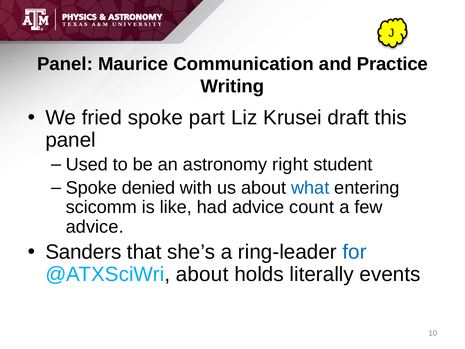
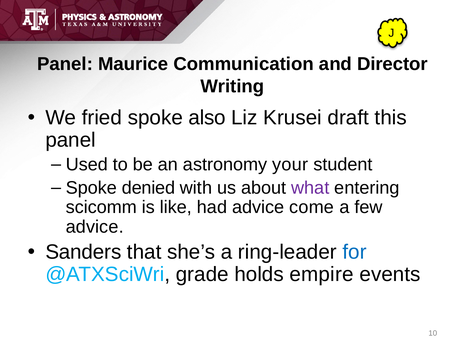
Practice: Practice -> Director (392, 64)
part: part -> also (207, 118)
right: right -> your (290, 164)
what colour: blue -> purple (310, 188)
count: count -> come (312, 207)
@ATXSciWri about: about -> grade (202, 274)
literally: literally -> empire (322, 274)
